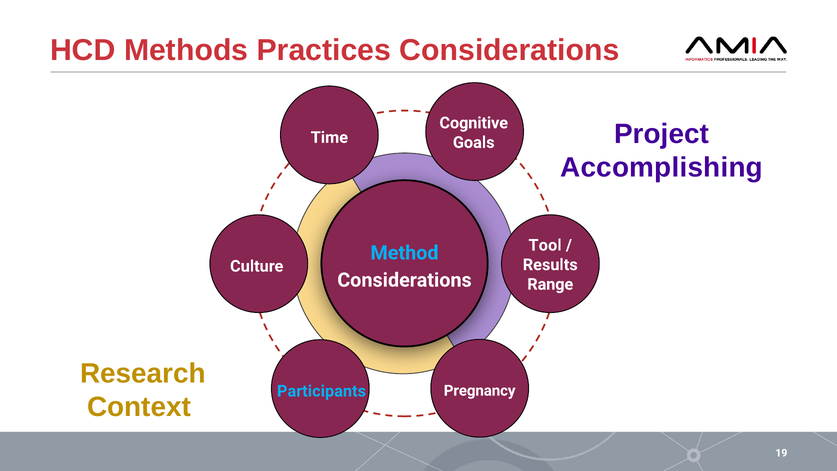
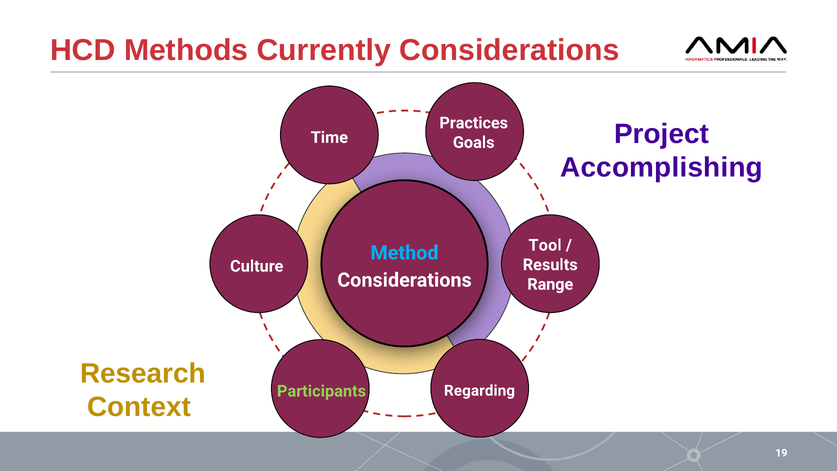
Practices: Practices -> Currently (324, 50)
Cognitive: Cognitive -> Practices (474, 123)
Pregnancy: Pregnancy -> Regarding (479, 391)
Participants colour: light blue -> light green (321, 391)
